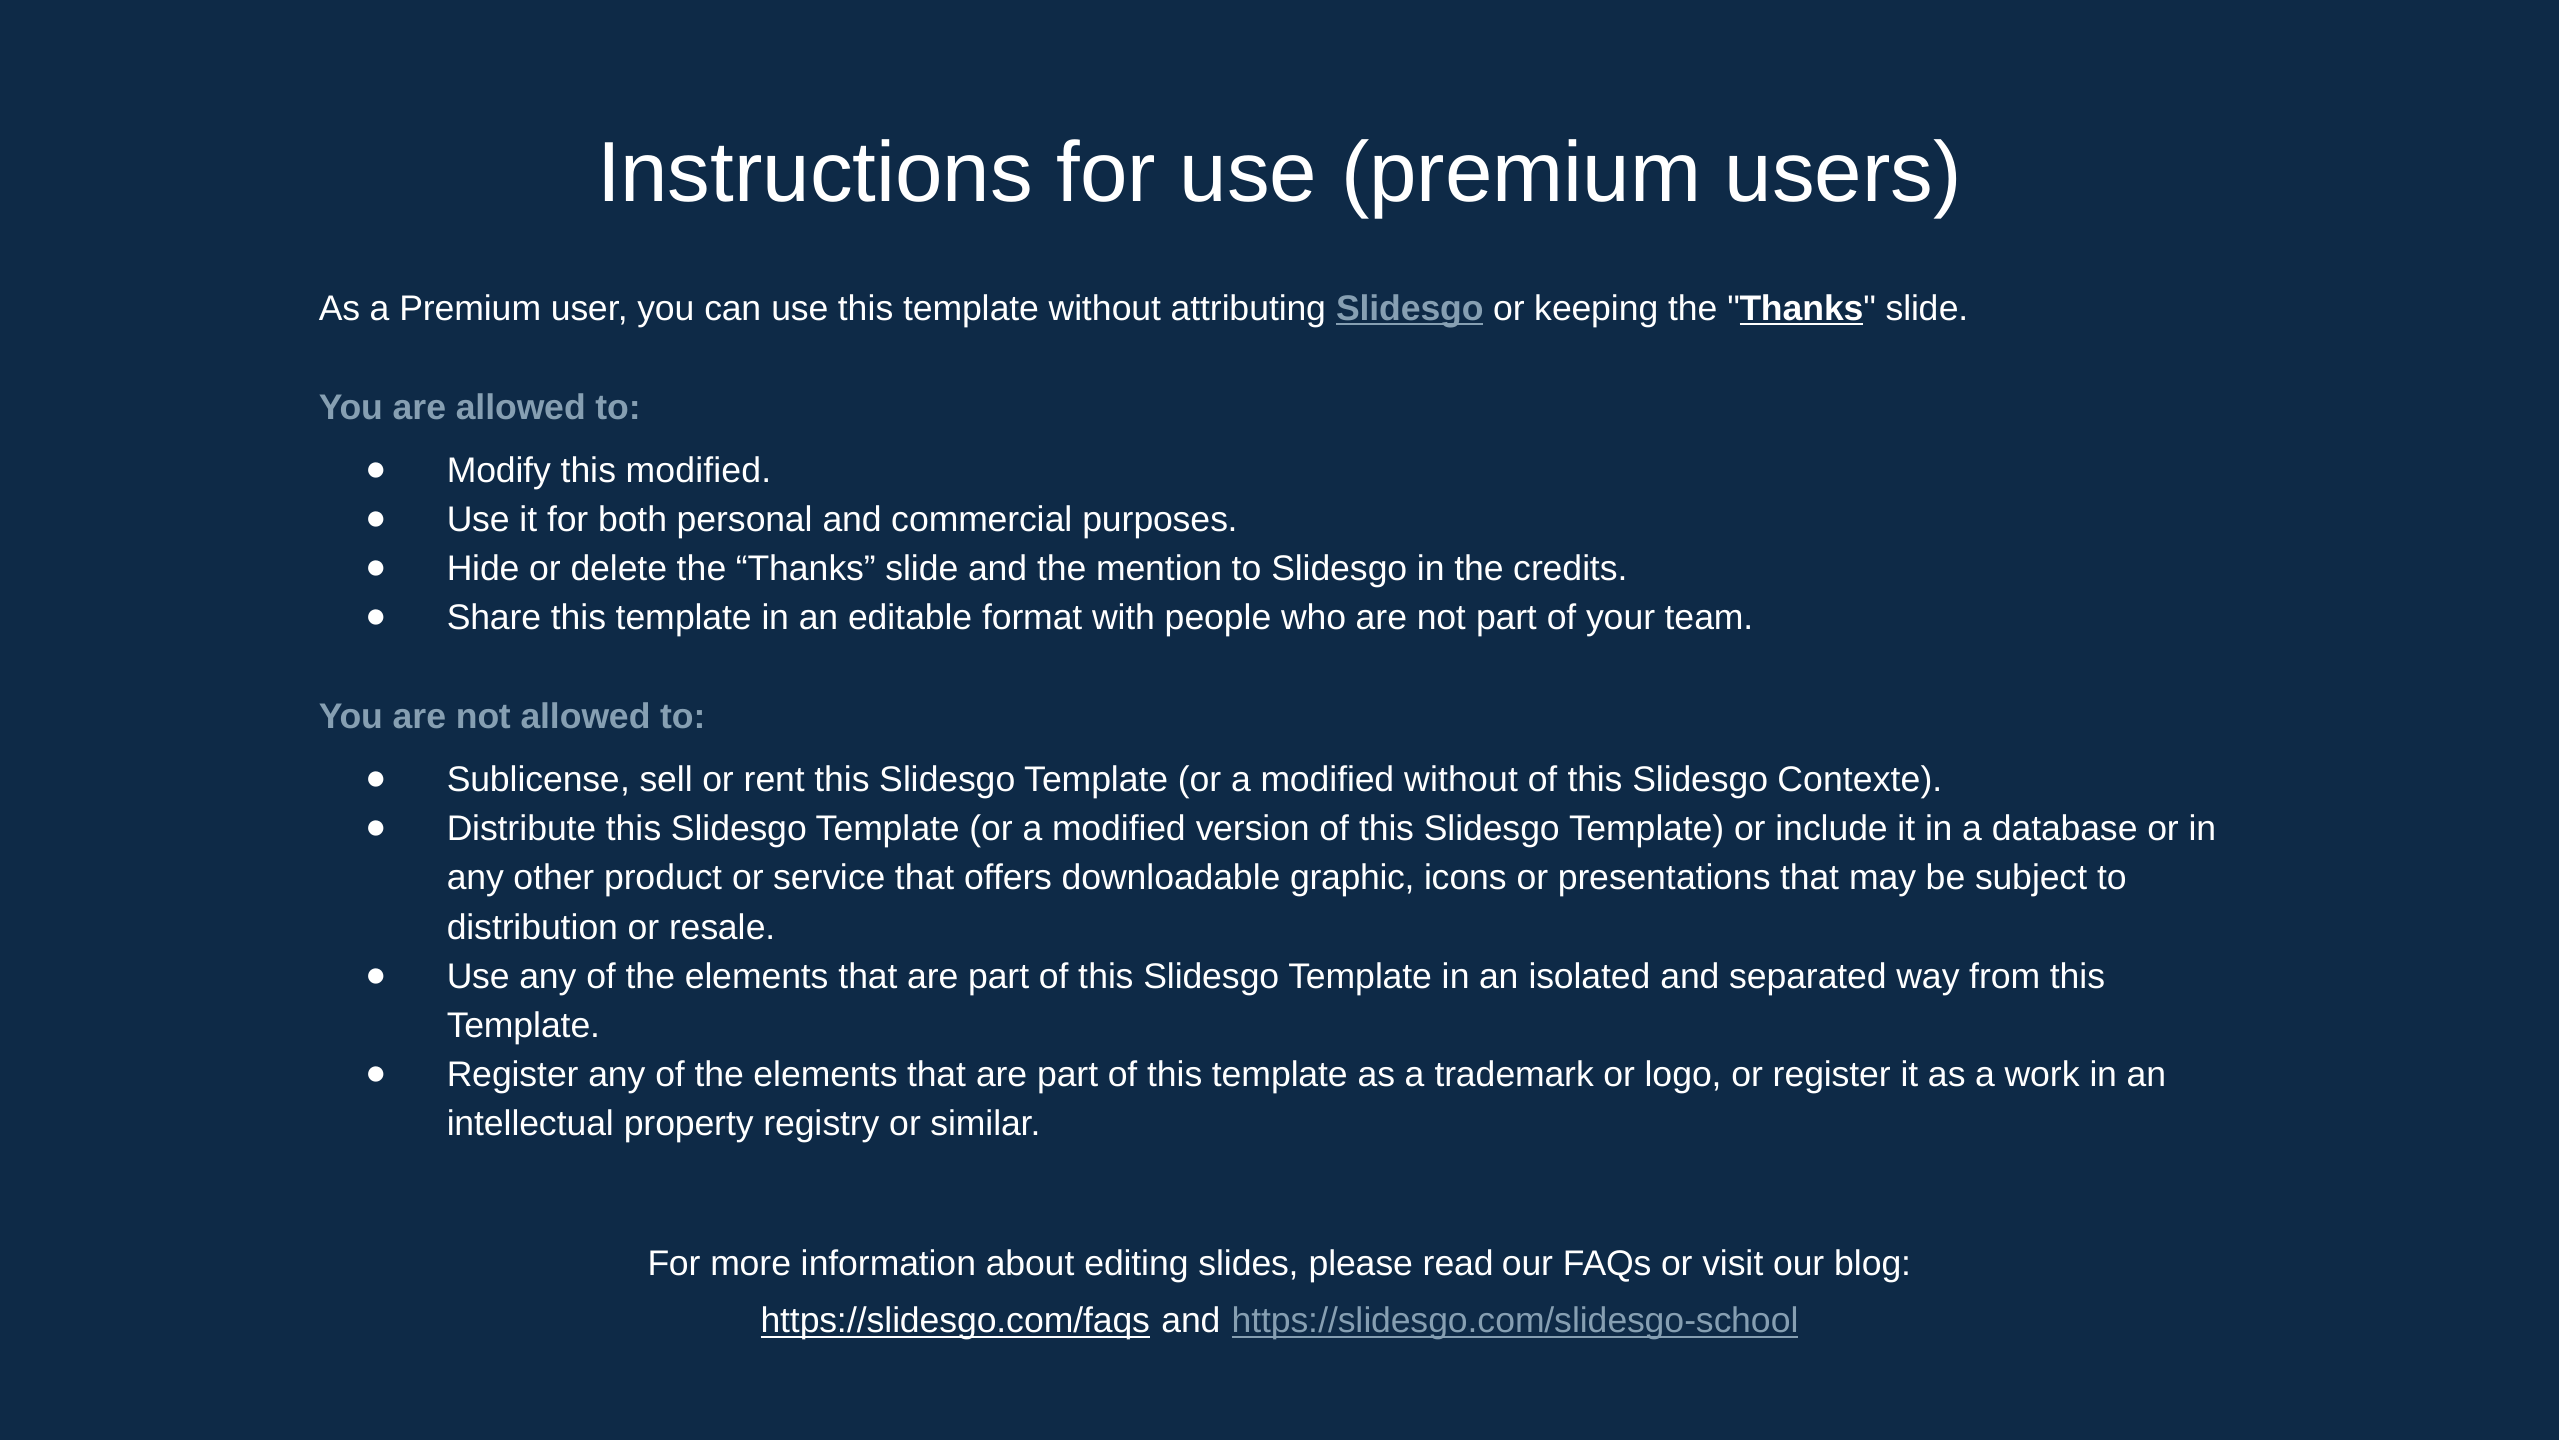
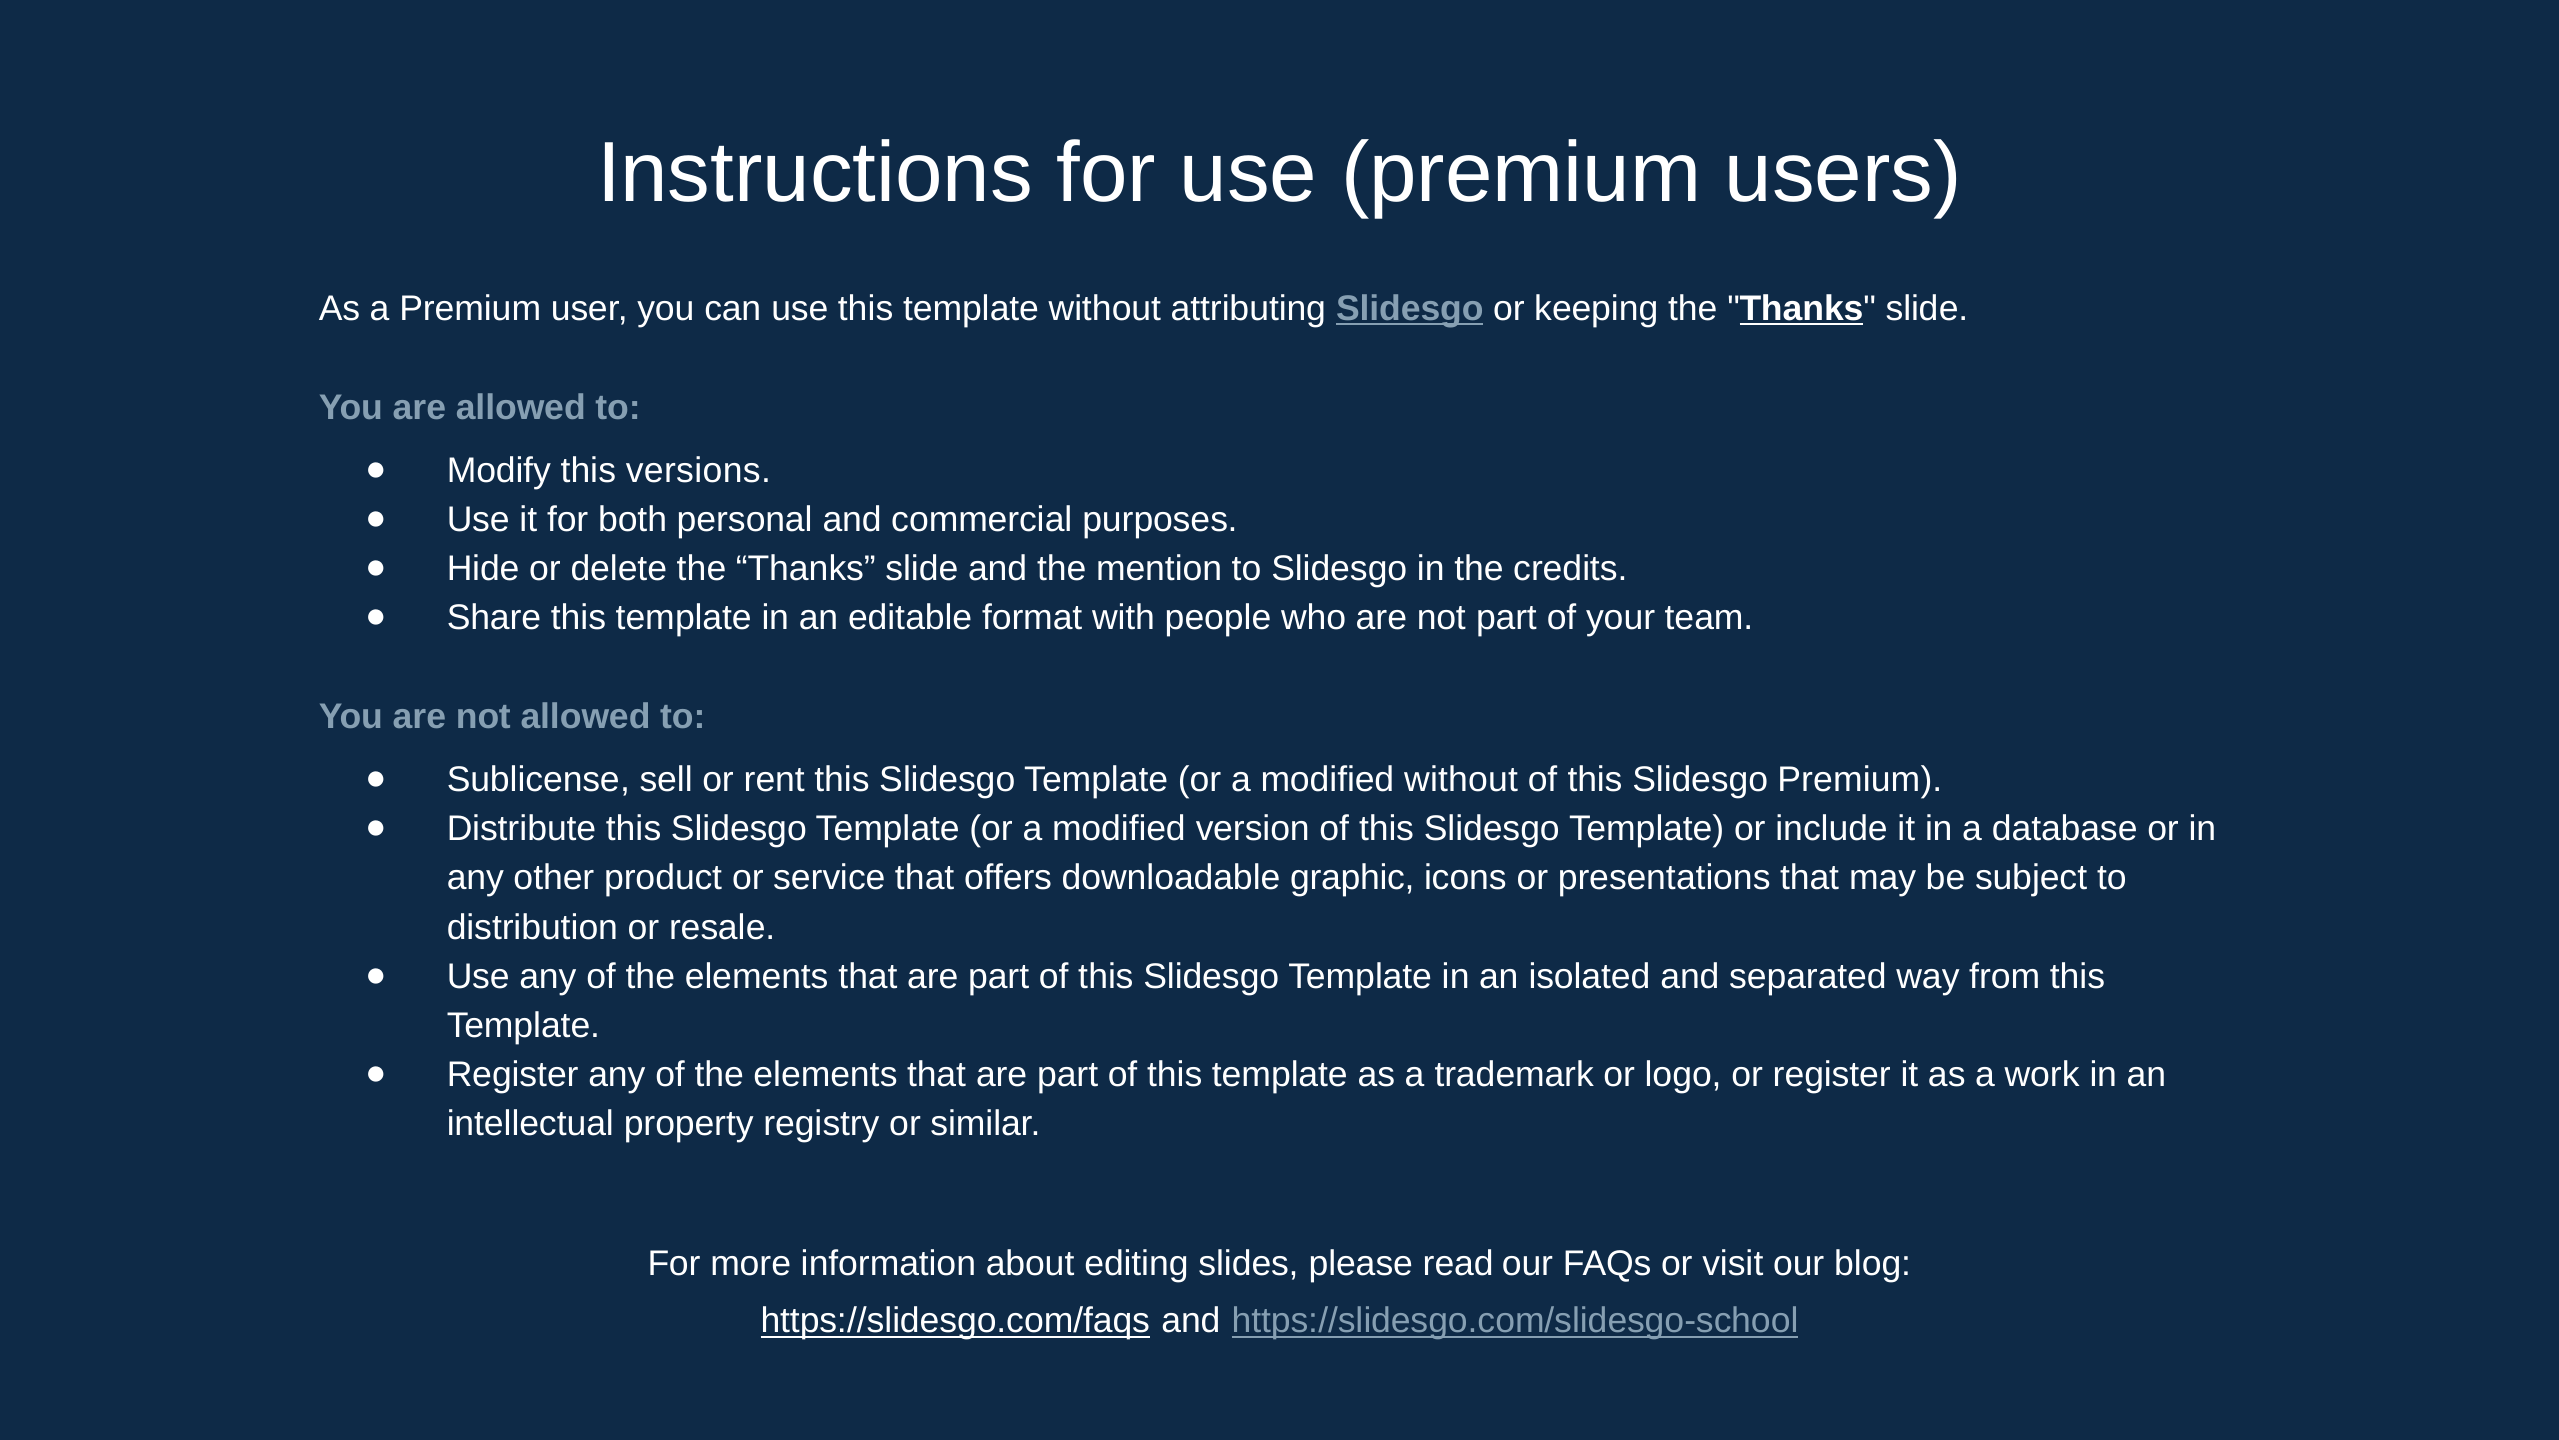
this modified: modified -> versions (698, 470)
Slidesgo Contexte: Contexte -> Premium (1860, 780)
